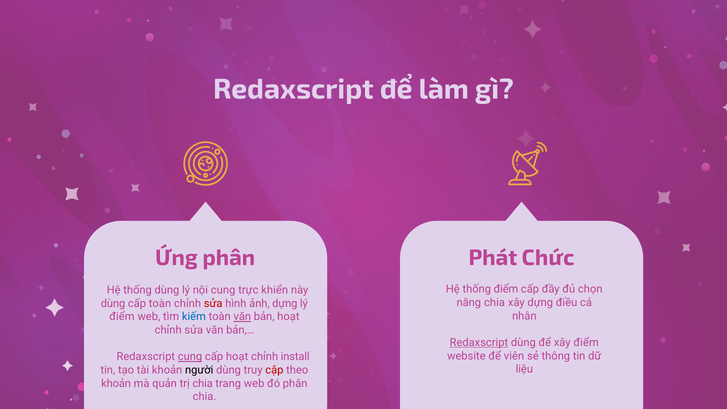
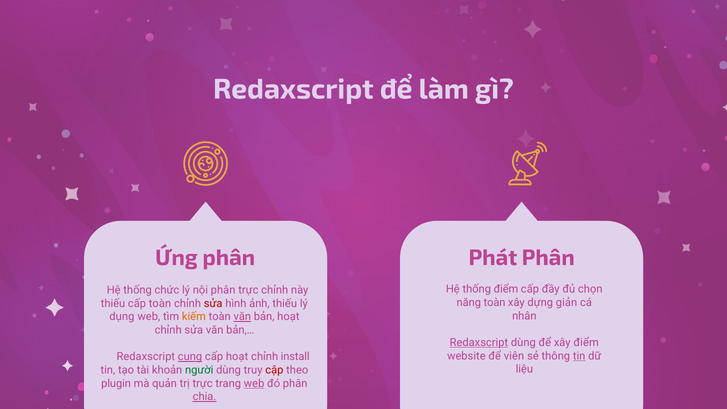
Phát Chức: Chức -> Phân (548, 258)
thống dùng: dùng -> chức (167, 290)
nội cung: cung -> phân (223, 290)
trực khiển: khiển -> chỉnh (275, 290)
năng chia: chia -> toàn (495, 303)
điều: điều -> giản (567, 303)
dùng: dùng -> thiếu (113, 303)
ảnh dựng: dựng -> thiếu (285, 303)
điểm: điểm -> dụng (122, 317)
kiếm colour: blue -> orange (194, 317)
tin underline: none -> present (579, 356)
người colour: black -> green (199, 370)
khoản: khoản -> plugin (116, 383)
trị chia: chia -> trực (203, 383)
web underline: none -> present (254, 383)
chia underline: none -> present (205, 397)
